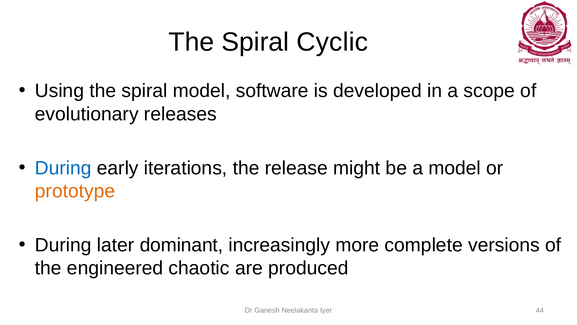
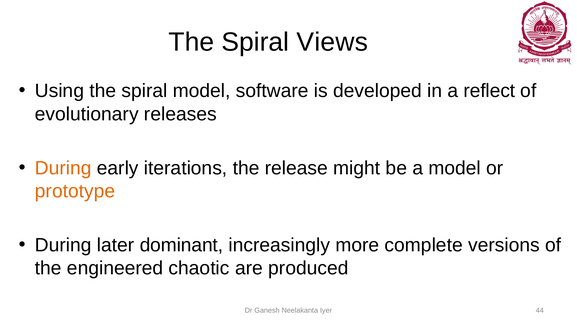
Cyclic: Cyclic -> Views (332, 42)
scope: scope -> reflect (489, 91)
During colour: blue -> orange (63, 168)
